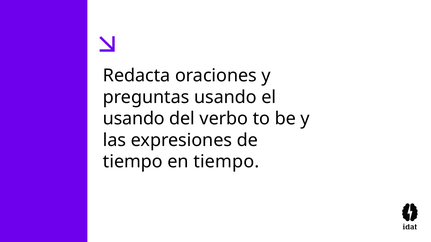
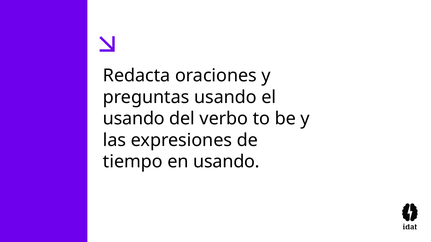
en tiempo: tiempo -> usando (227, 162)
